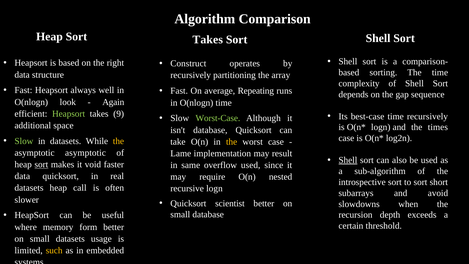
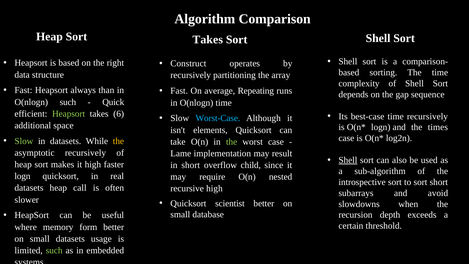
well: well -> than (106, 90)
O(nlogn look: look -> such (68, 102)
Again: Again -> Quick (113, 102)
9: 9 -> 6 (119, 114)
Worst-Case colour: light green -> light blue (218, 118)
isn't database: database -> elements (210, 130)
the colour: yellow -> light green (232, 142)
asymptotic asymptotic: asymptotic -> recursively (86, 153)
sort underline: present -> none (41, 164)
it void: void -> high (93, 164)
in same: same -> short (191, 165)
overflow used: used -> child (251, 165)
data: data -> logn (22, 176)
recursive logn: logn -> high (214, 188)
such colour: yellow -> light green (54, 250)
